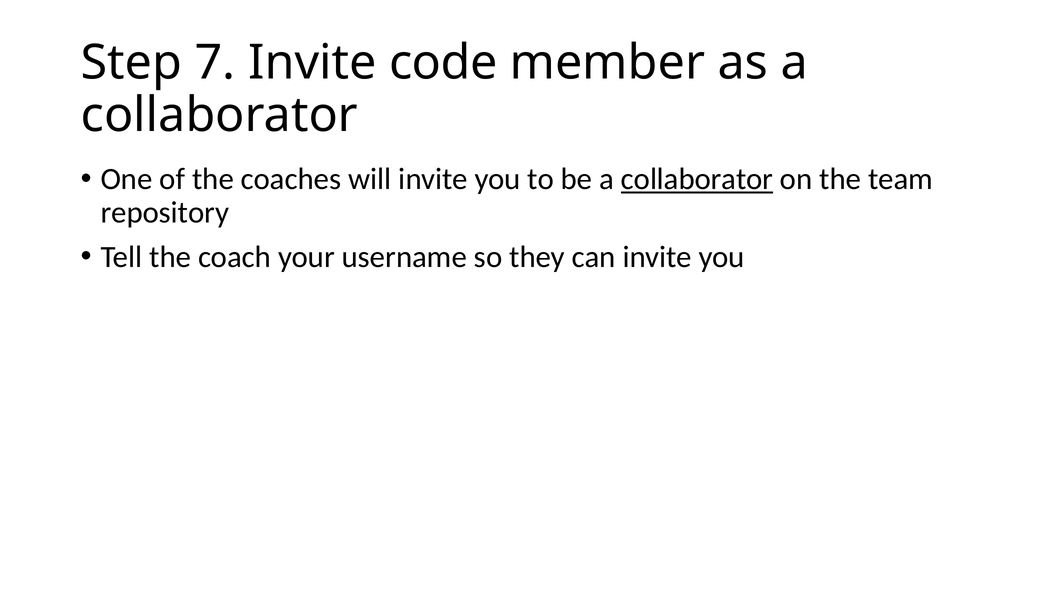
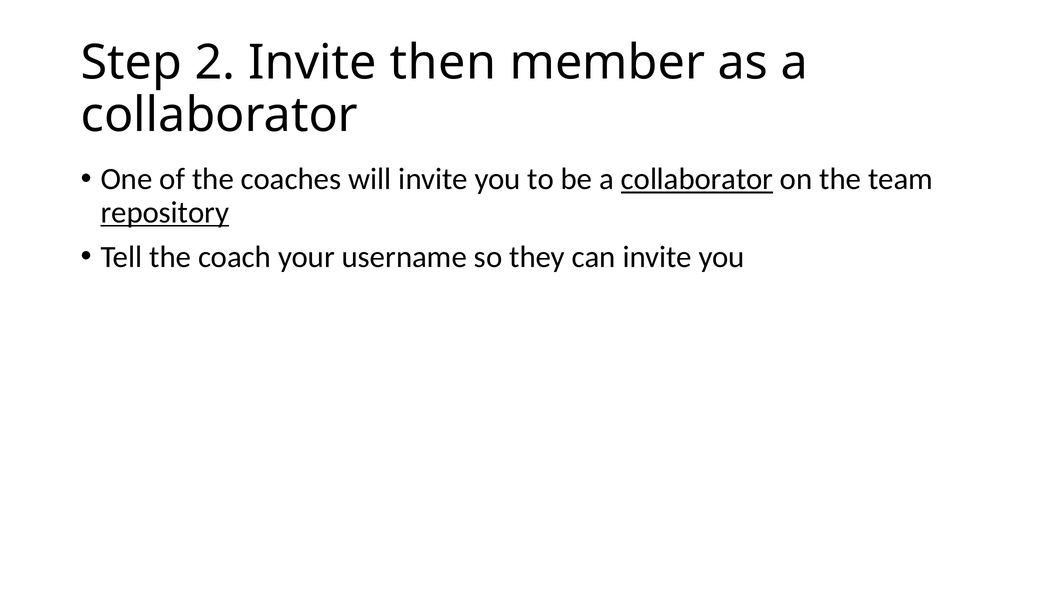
7: 7 -> 2 (215, 63)
code: code -> then (443, 63)
repository underline: none -> present (165, 212)
